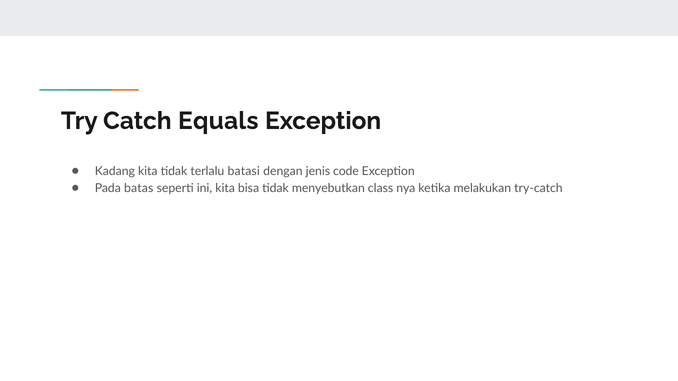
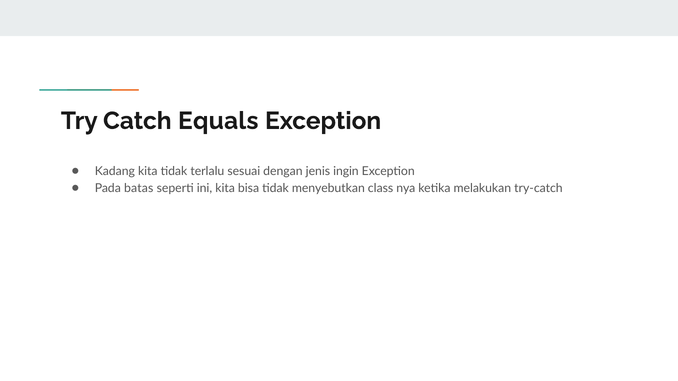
batasi: batasi -> sesuai (244, 171)
code: code -> ingin (346, 171)
